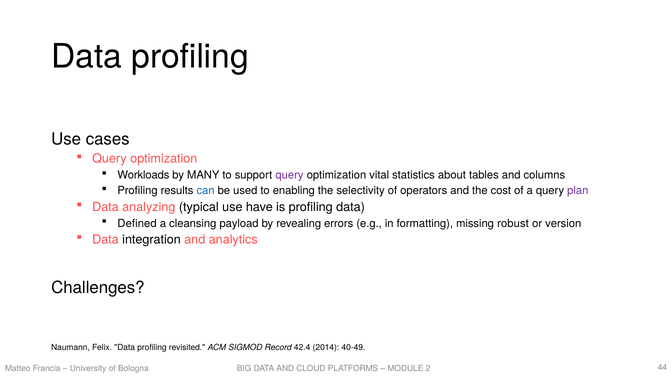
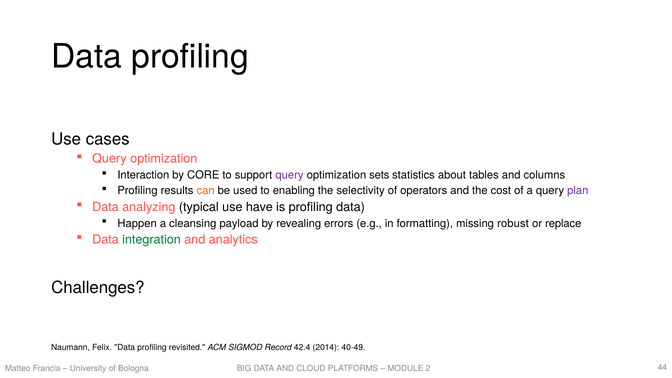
Workloads: Workloads -> Interaction (143, 175)
MANY: MANY -> CORE (203, 175)
vital: vital -> sets (379, 175)
can colour: blue -> orange (206, 191)
Defined: Defined -> Happen (137, 223)
version: version -> replace (563, 223)
integration colour: black -> green (152, 240)
